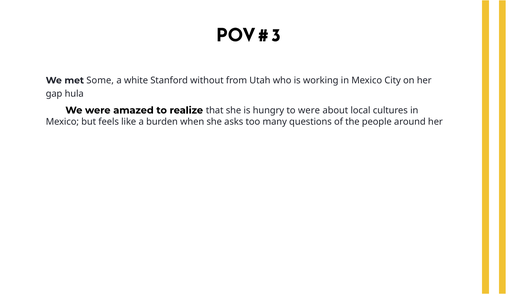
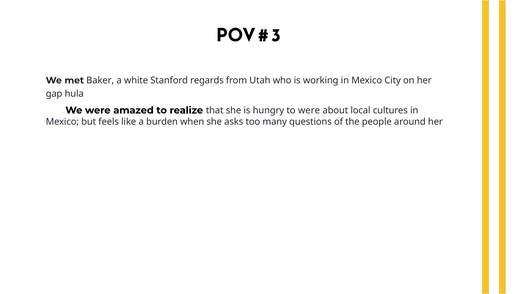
Some: Some -> Baker (100, 80)
without: without -> regards (207, 80)
